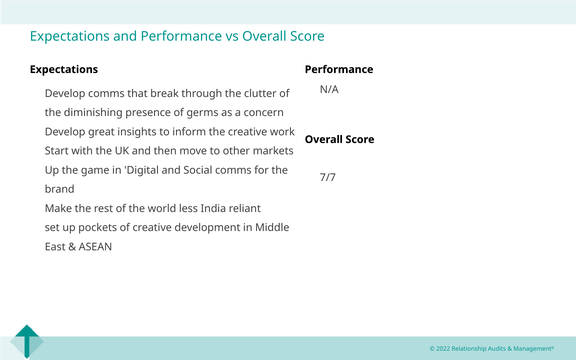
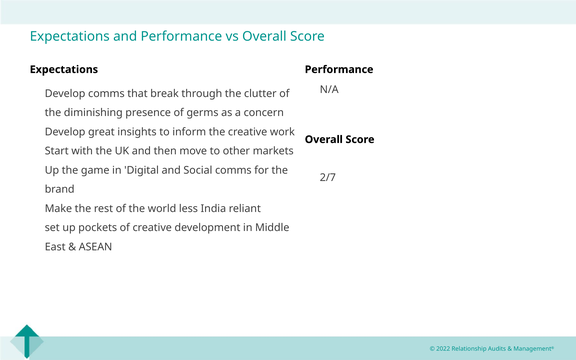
7/7: 7/7 -> 2/7 (328, 178)
